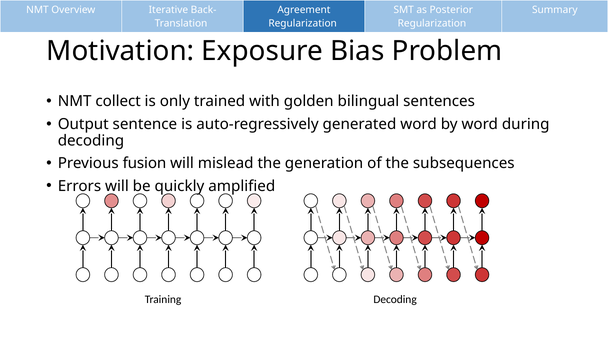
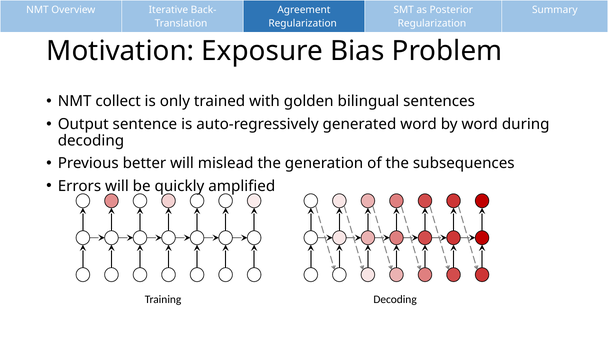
fusion: fusion -> better (144, 163)
